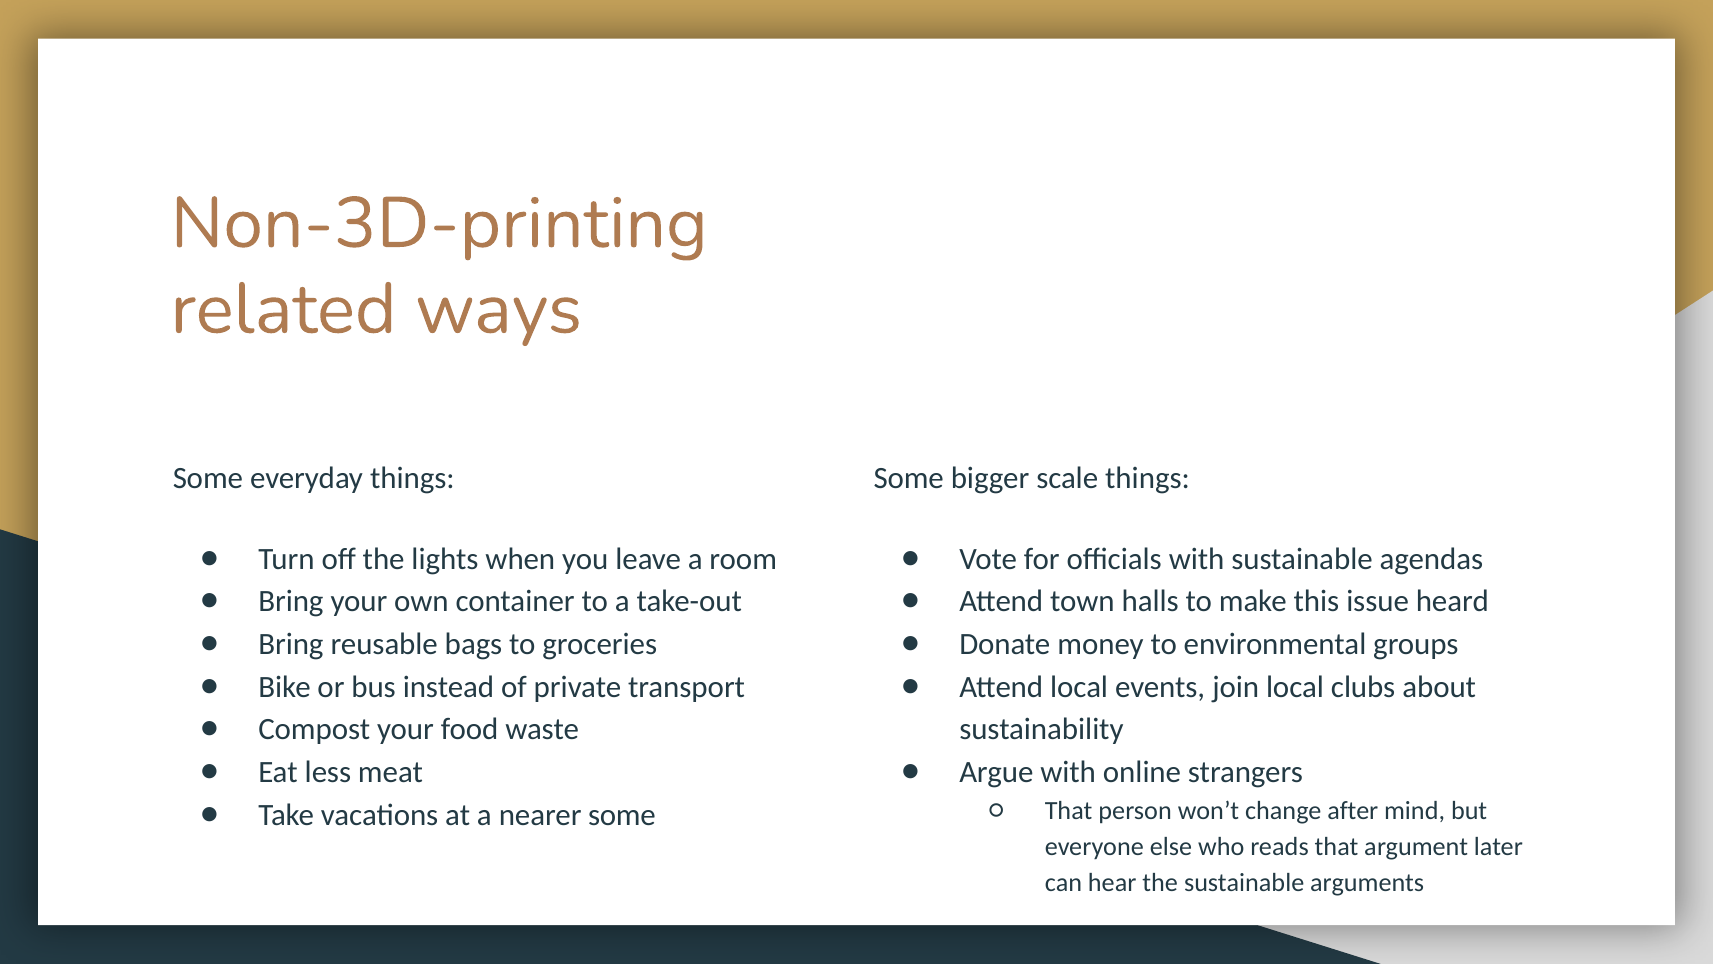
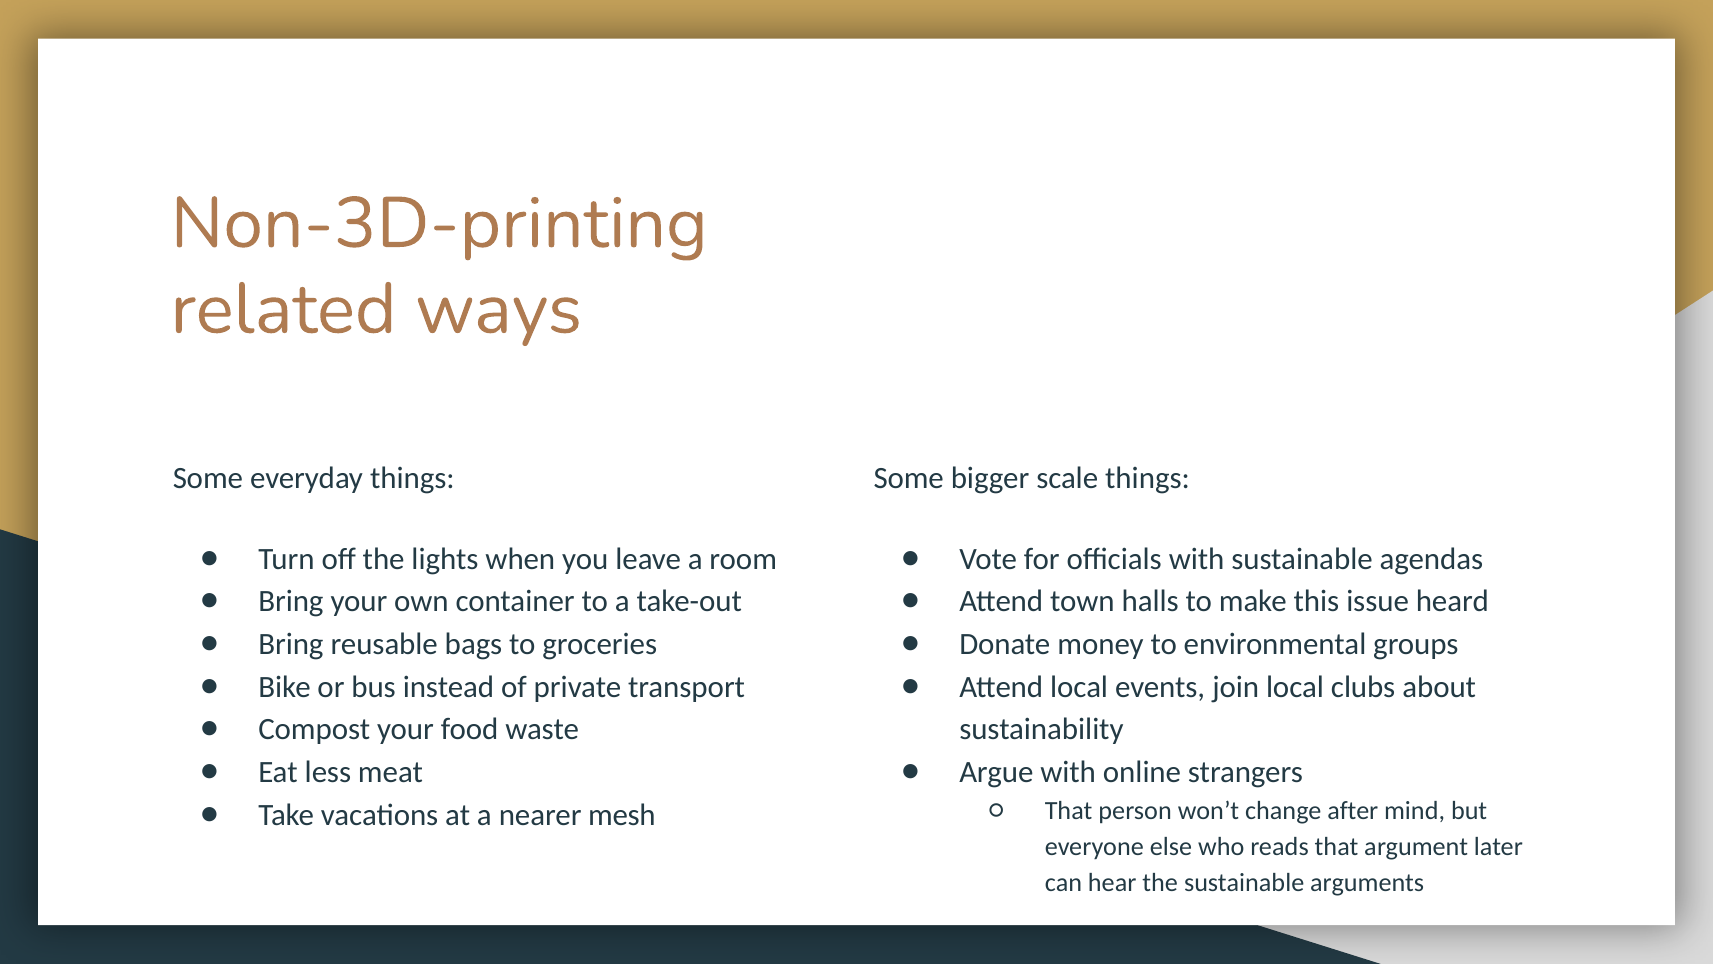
nearer some: some -> mesh (622, 815)
